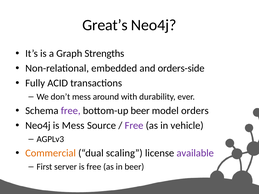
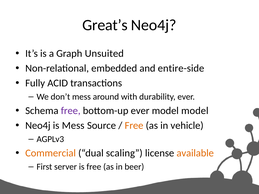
Strengths: Strengths -> Unsuited (104, 54)
orders-side: orders-side -> entire-side (181, 68)
bottom-up beer: beer -> ever (140, 111)
model orders: orders -> model (195, 111)
Free colour: purple -> orange (134, 126)
available colour: purple -> orange (195, 153)
